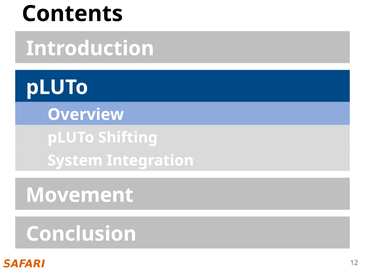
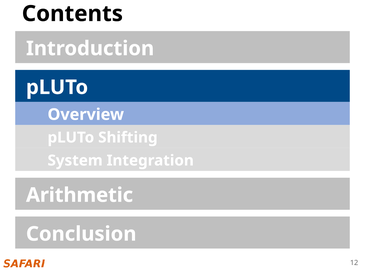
Movement: Movement -> Arithmetic (80, 195)
